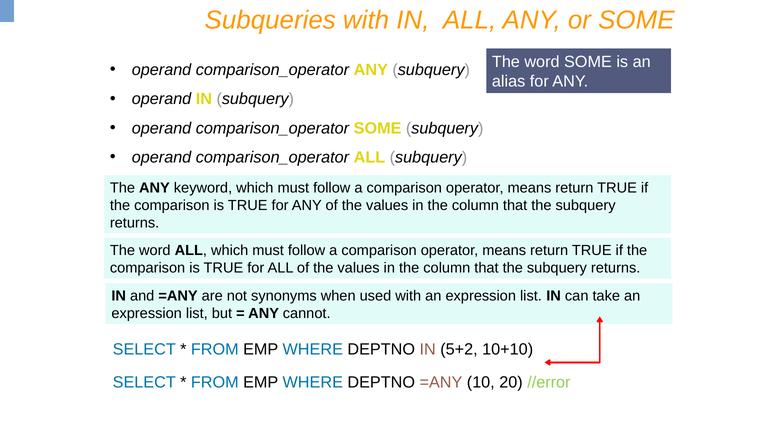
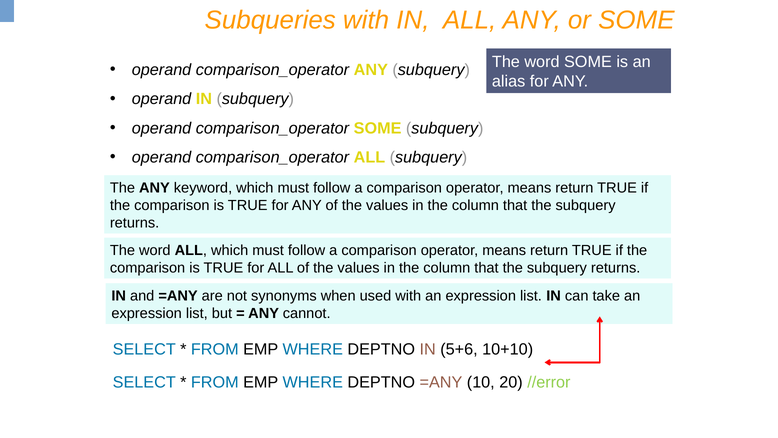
5+2: 5+2 -> 5+6 (459, 349)
